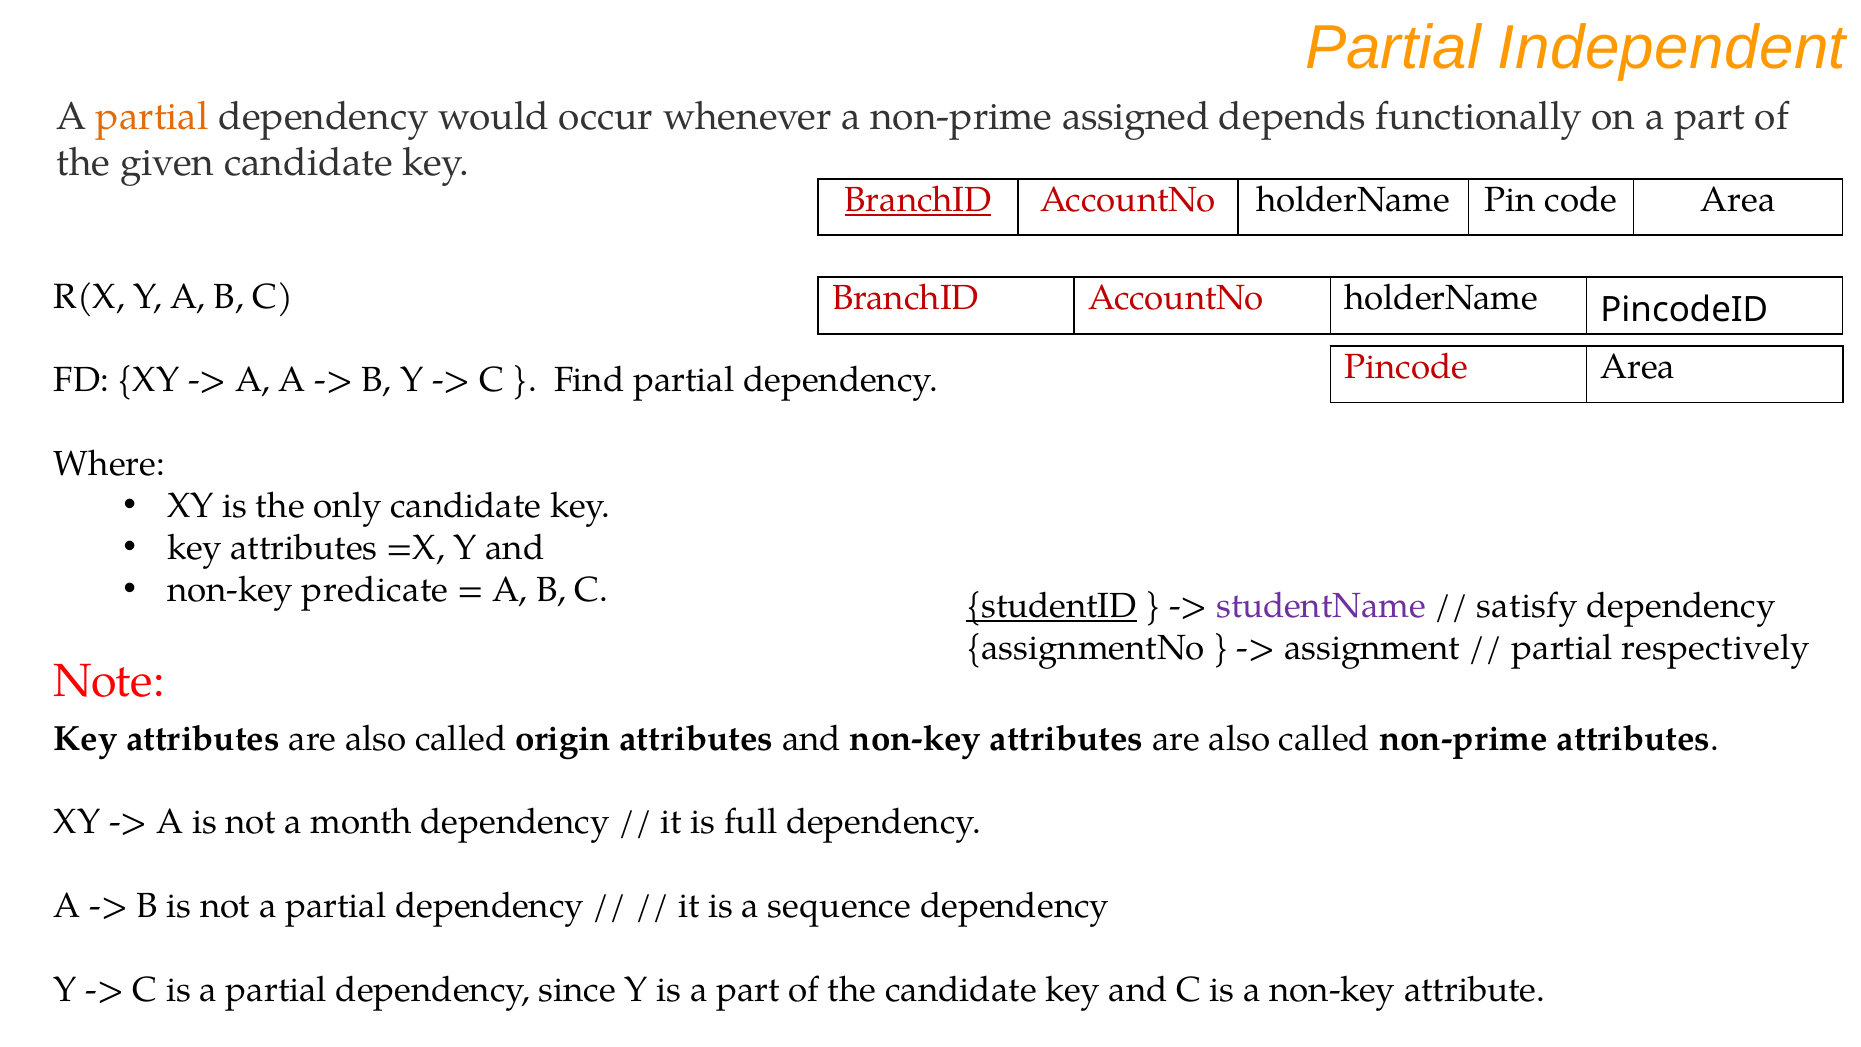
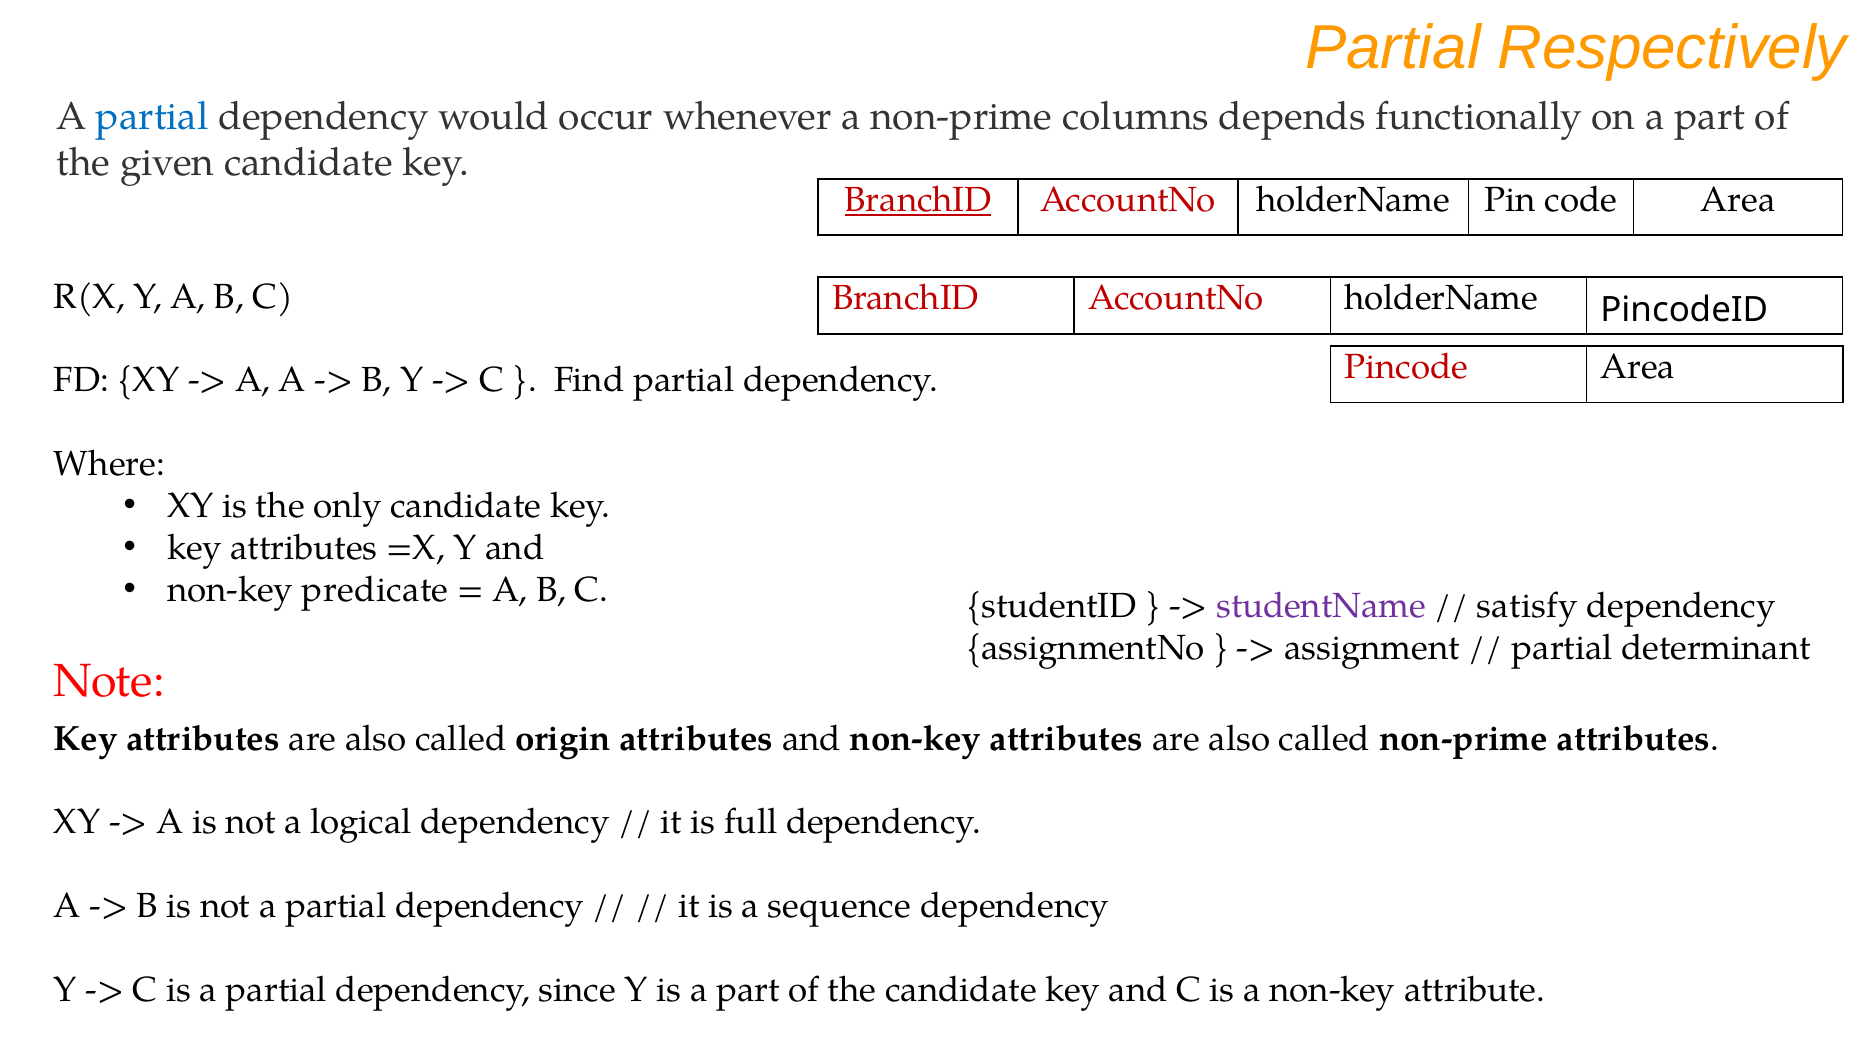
Independent: Independent -> Respectively (1672, 48)
partial colour: orange -> blue (152, 117)
assigned: assigned -> columns (1136, 117)
studentID underline: present -> none (1051, 606)
respectively: respectively -> determinant (1716, 648)
month: month -> logical (361, 822)
